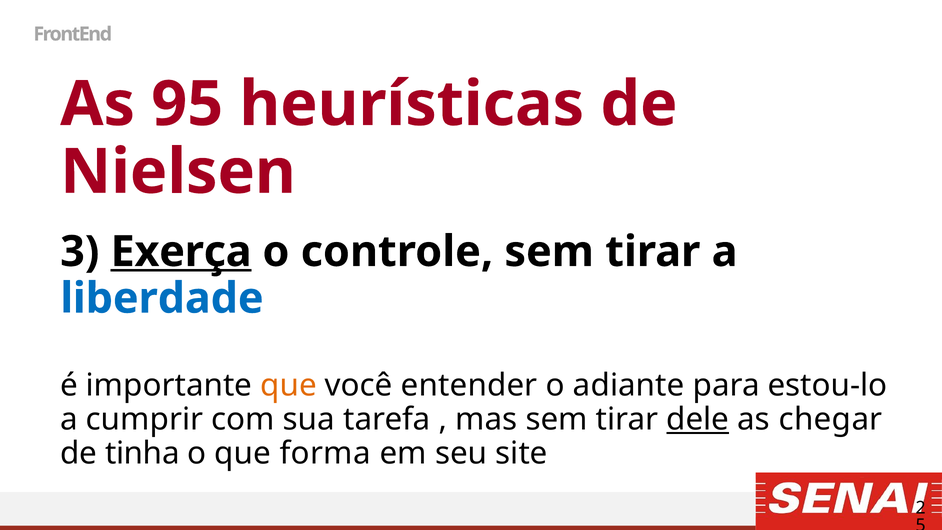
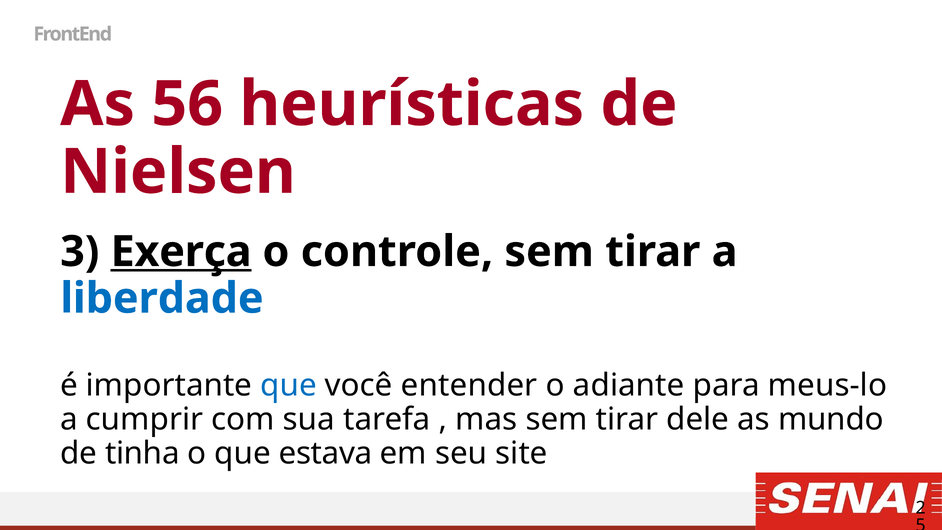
95: 95 -> 56 (187, 104)
que colour: orange -> blue (289, 385)
estou-lo: estou-lo -> meus-lo (827, 385)
dele underline: present -> none (698, 419)
chegar: chegar -> mundo (831, 419)
forma: forma -> estava (326, 453)
